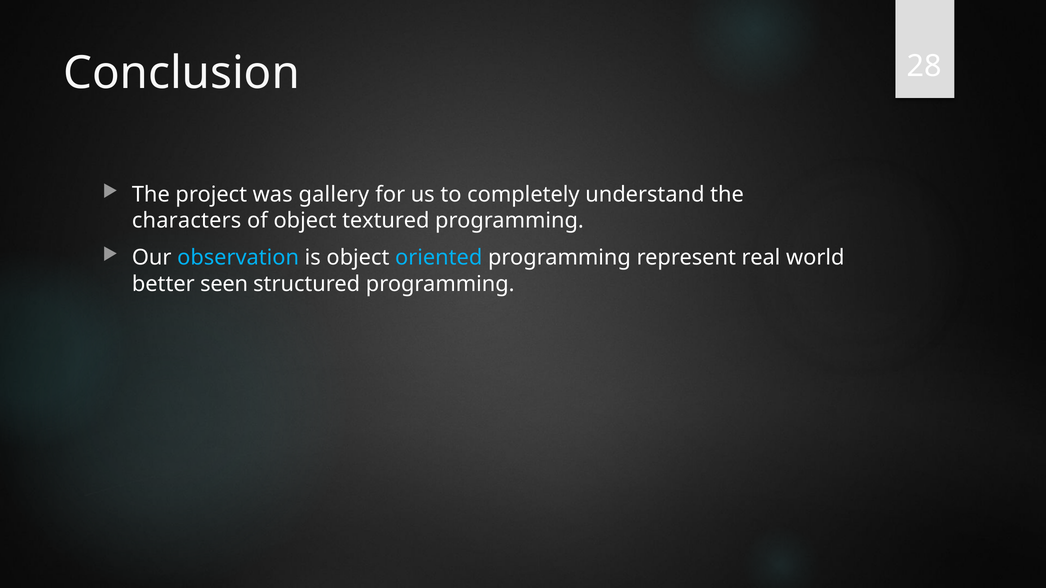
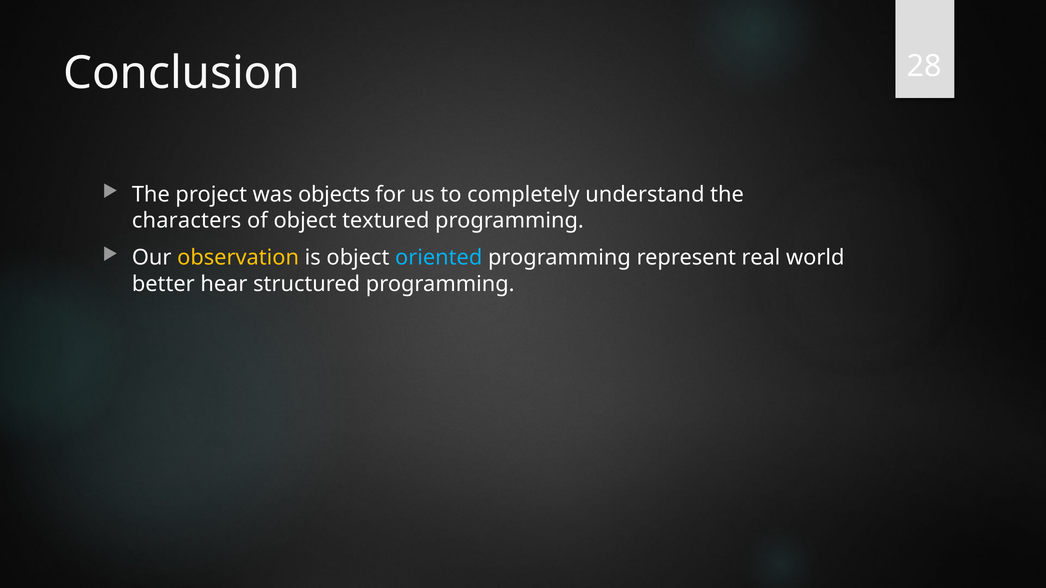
gallery: gallery -> objects (334, 195)
observation colour: light blue -> yellow (238, 258)
seen: seen -> hear (224, 284)
